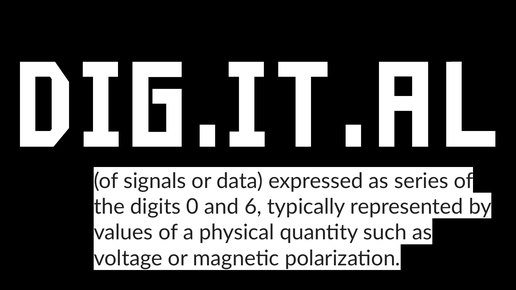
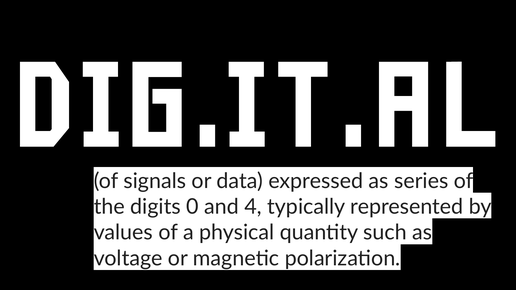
6: 6 -> 4 (253, 207)
